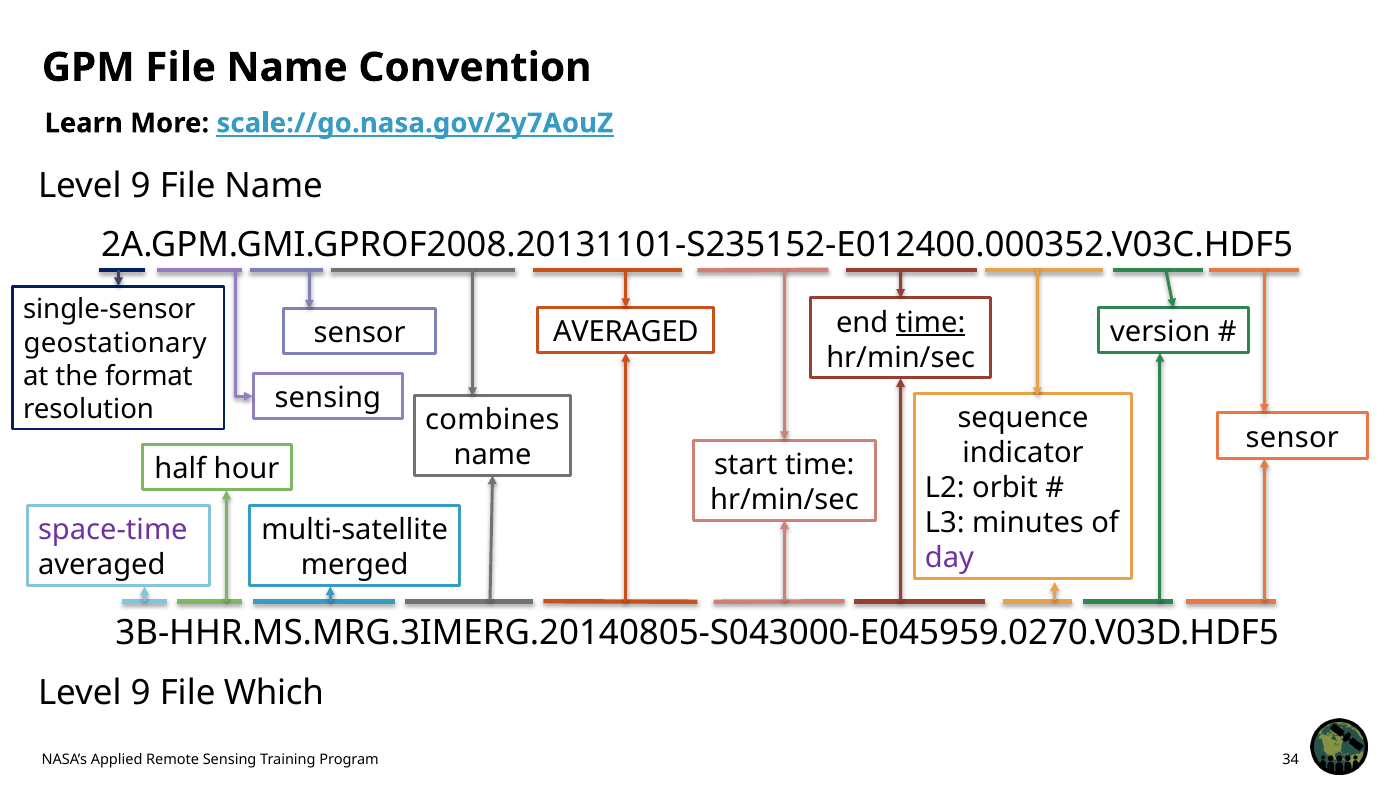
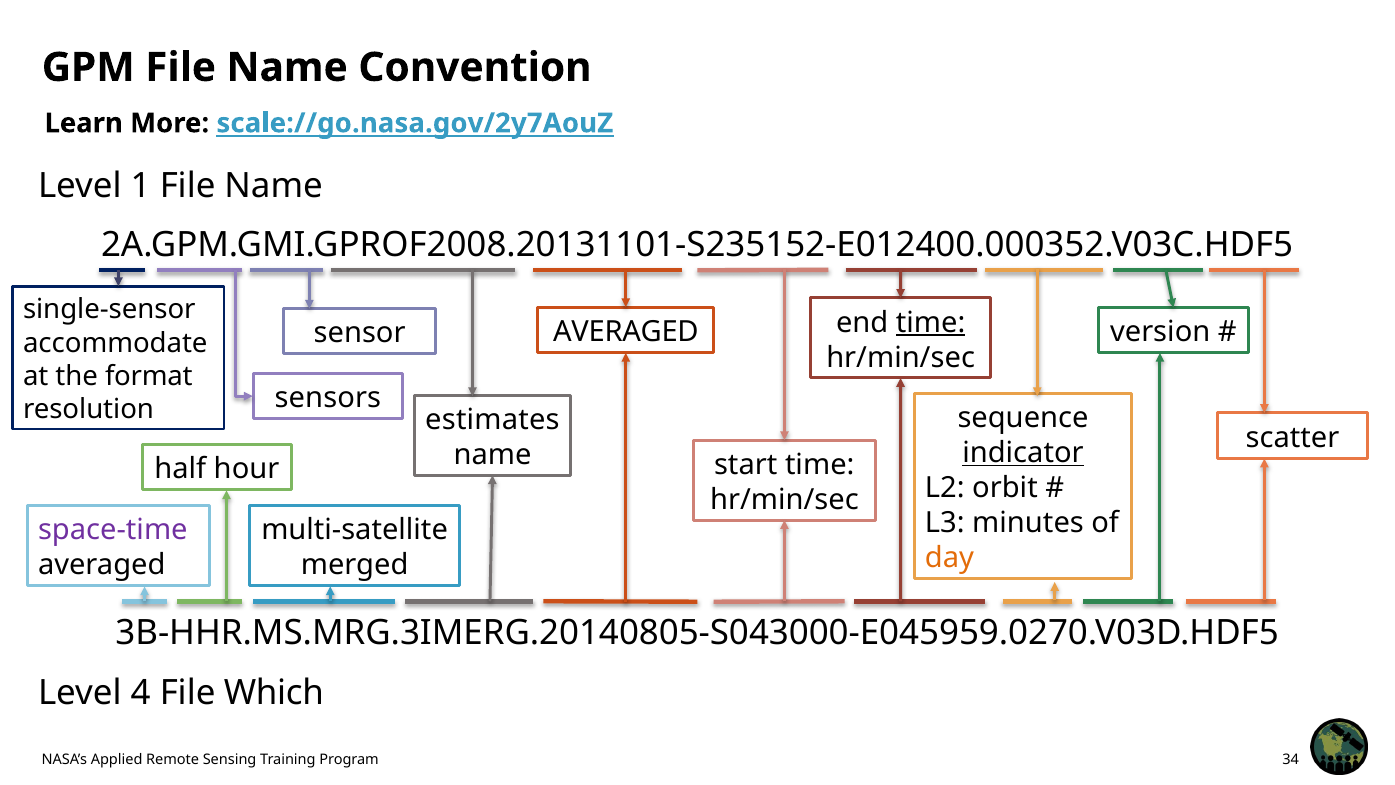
9: 9 -> 1 (141, 185)
geostationary: geostationary -> accommodate (115, 343)
sensing: sensing -> sensors (328, 398)
combines: combines -> estimates (492, 420)
sensor: sensor -> scatter (1292, 437)
indicator underline: none -> present (1023, 453)
day colour: purple -> orange (949, 558)
9: 9 -> 4 (141, 693)
